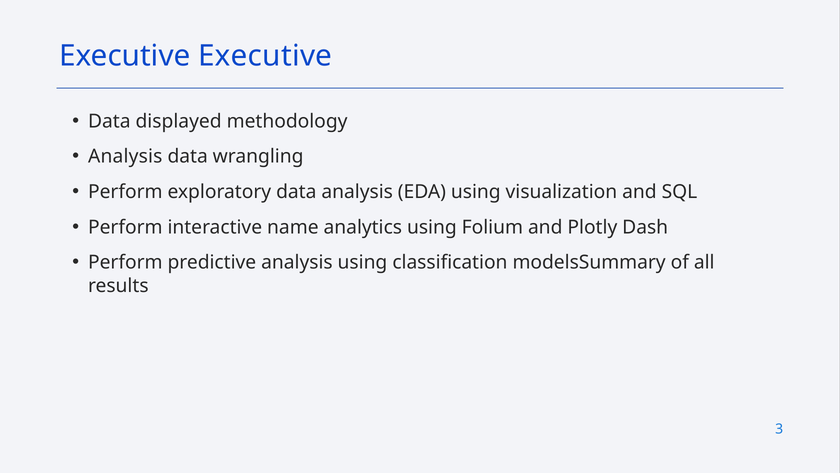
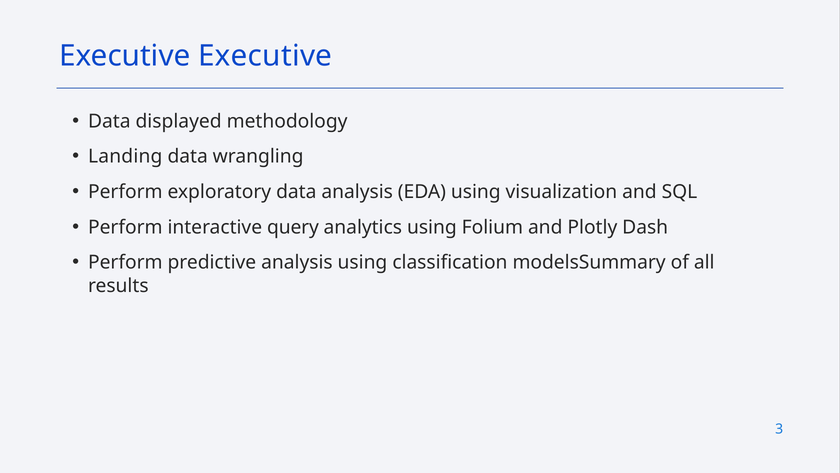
Analysis: Analysis -> Landing (125, 156)
name: name -> query (293, 227)
